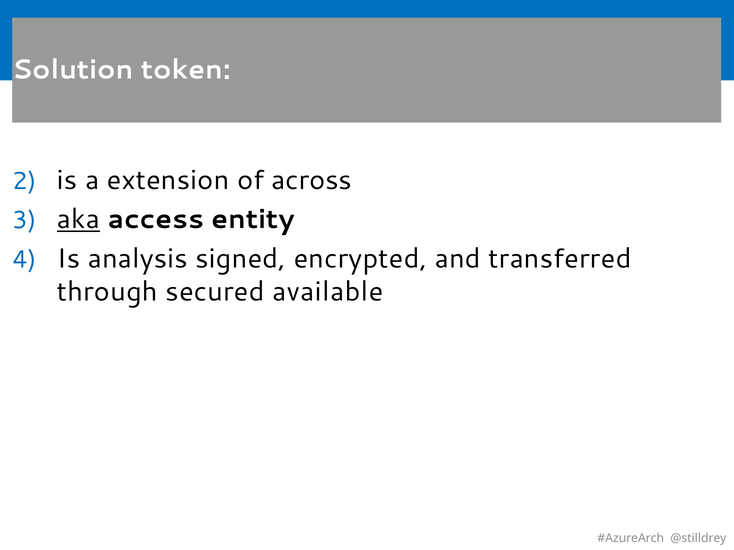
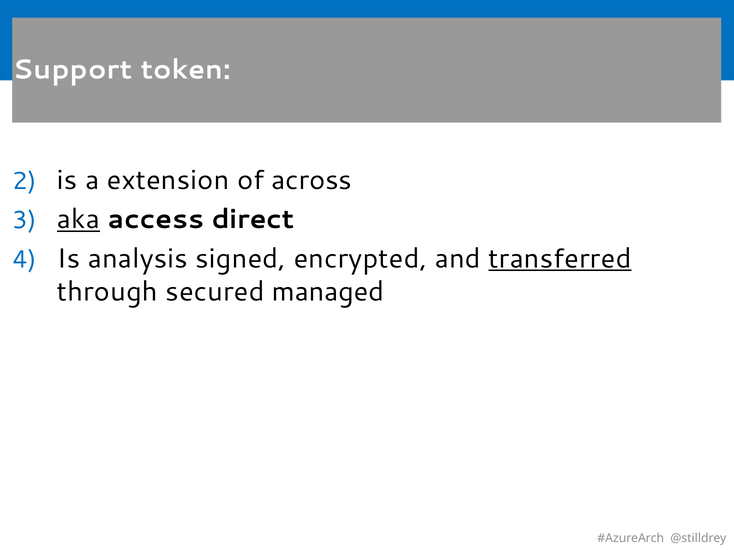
Solution: Solution -> Support (73, 70)
entity: entity -> direct (253, 220)
transferred underline: none -> present (560, 259)
available: available -> managed (328, 292)
